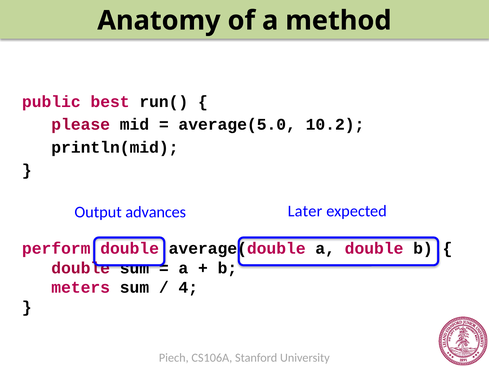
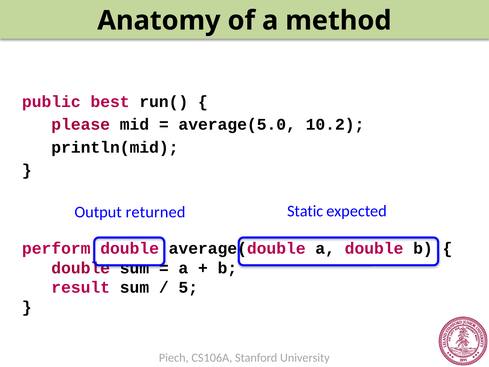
Later: Later -> Static (305, 211)
advances: advances -> returned (156, 212)
meters: meters -> result (81, 287)
4: 4 -> 5 (188, 287)
